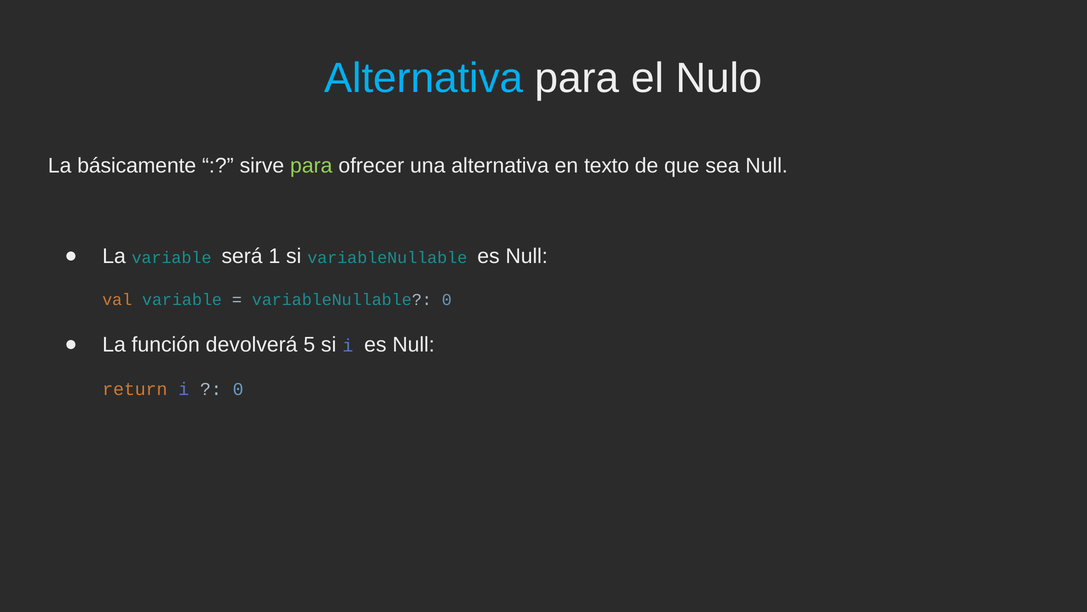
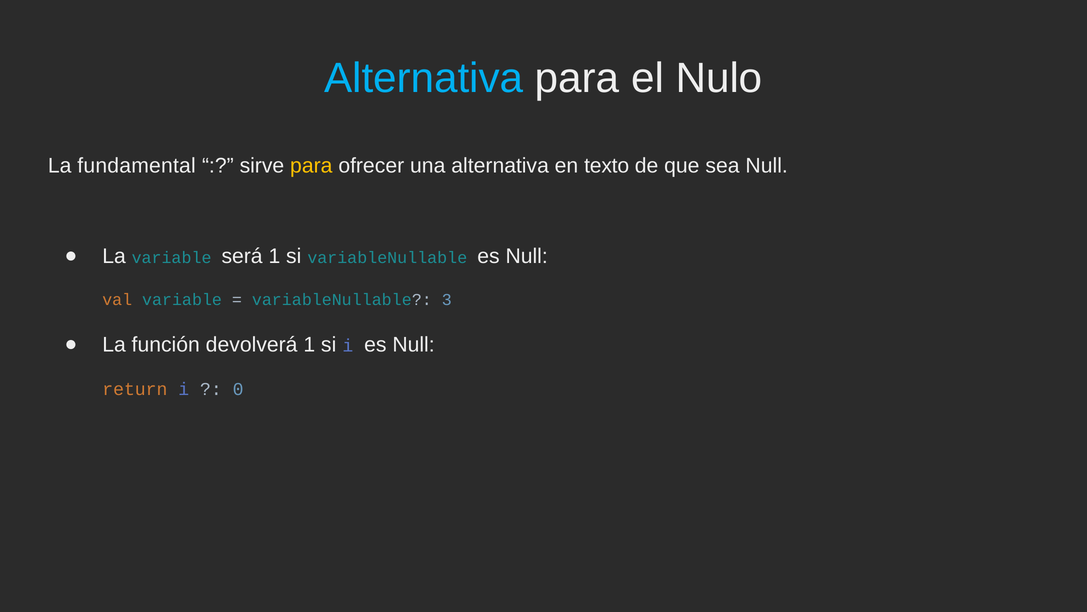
básicamente: básicamente -> fundamental (137, 166)
para colour: light green -> yellow (311, 166)
variableNullable 0: 0 -> 3 (447, 300)
devolverá 5: 5 -> 1 (309, 344)
